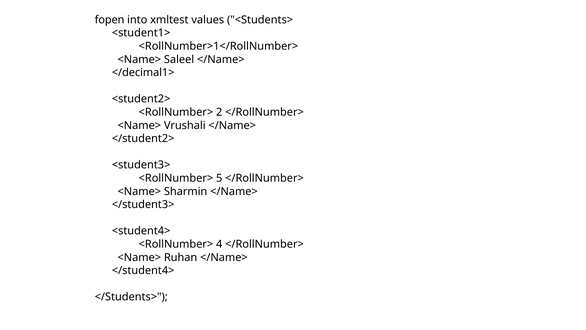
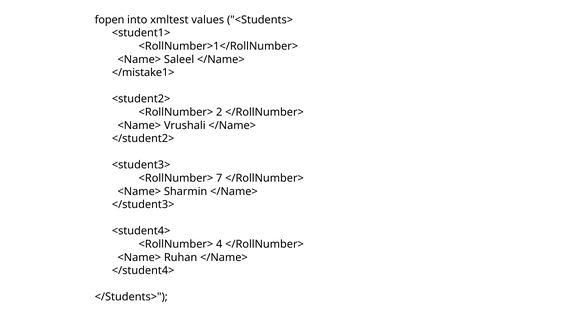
</decimal1>: </decimal1> -> </mistake1> (143, 73)
5: 5 -> 7 (219, 178)
